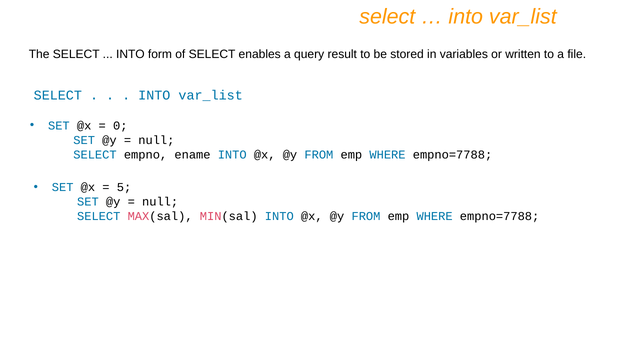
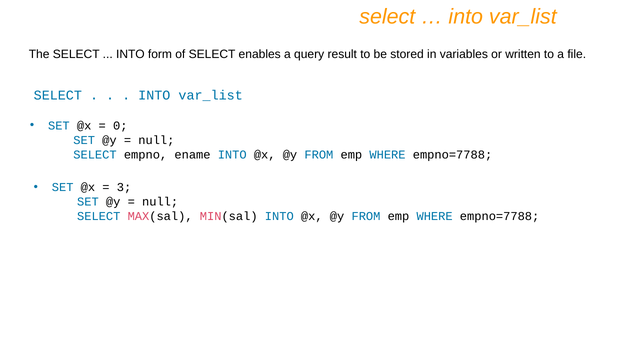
5: 5 -> 3 (124, 187)
